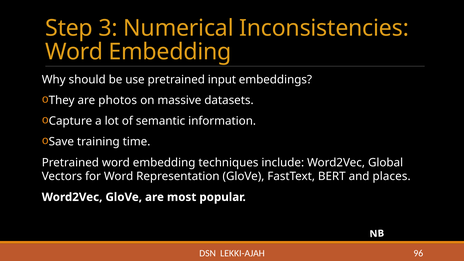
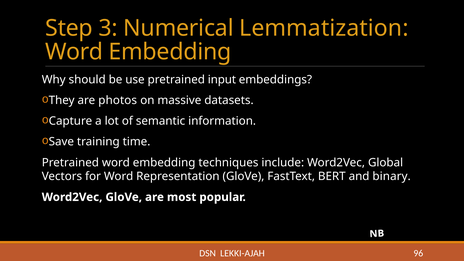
Inconsistencies: Inconsistencies -> Lemmatization (324, 28)
places: places -> binary (392, 176)
